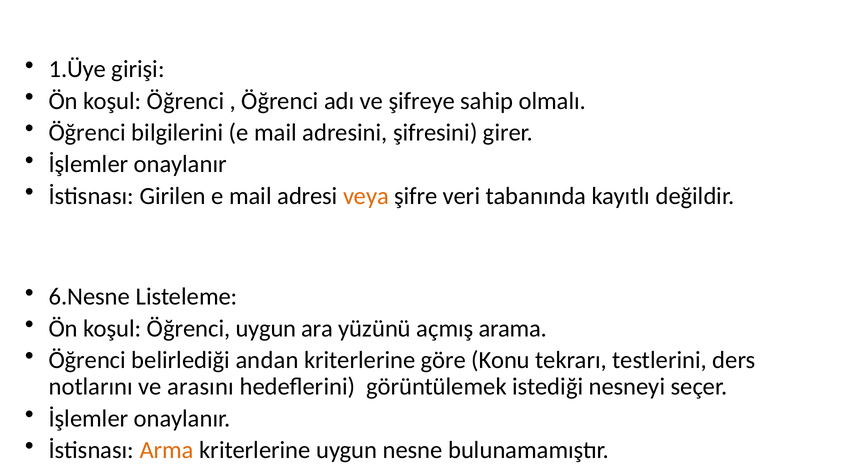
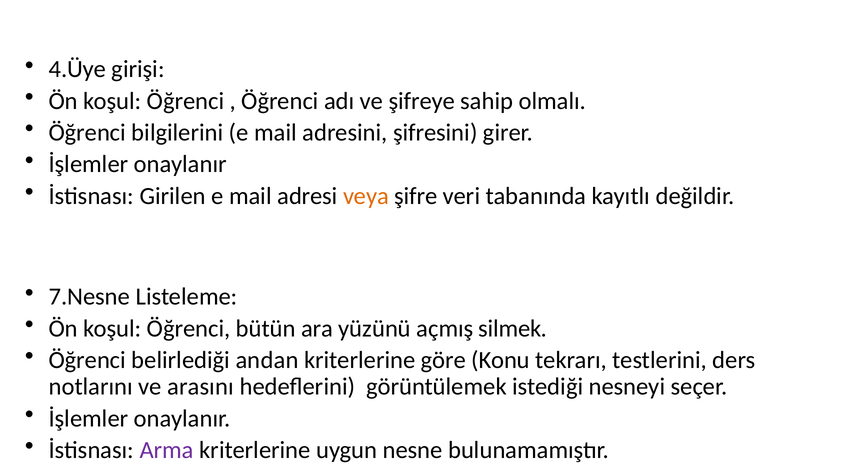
1.Üye: 1.Üye -> 4.Üye (77, 69)
6.Nesne: 6.Nesne -> 7.Nesne (89, 297)
Öğrenci uygun: uygun -> bütün (266, 328)
arama: arama -> silmek (513, 328)
Arma colour: orange -> purple (167, 450)
